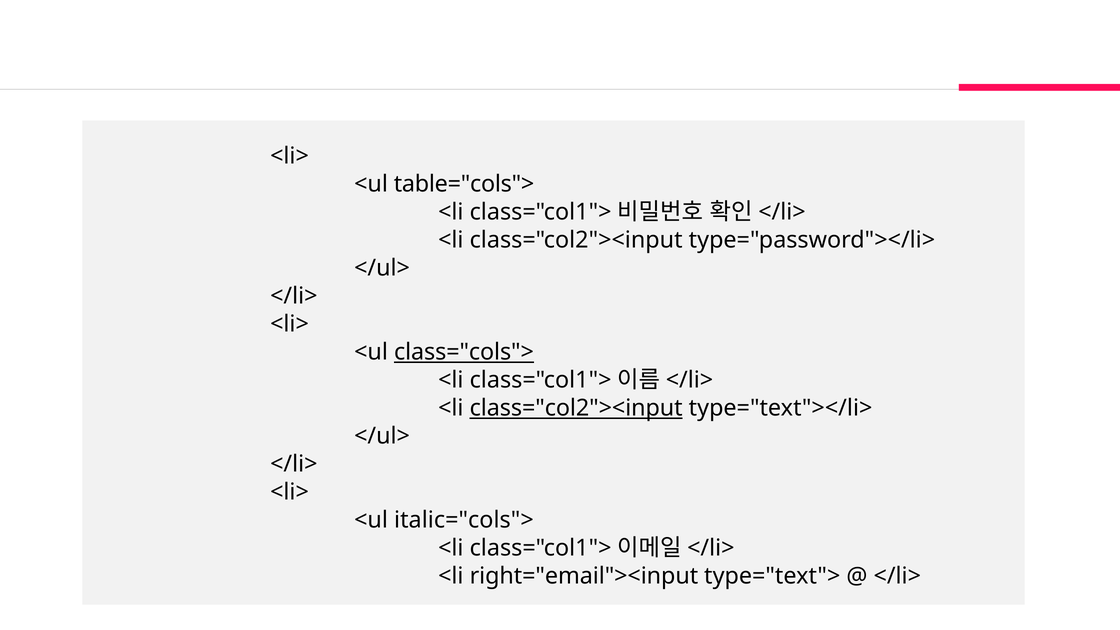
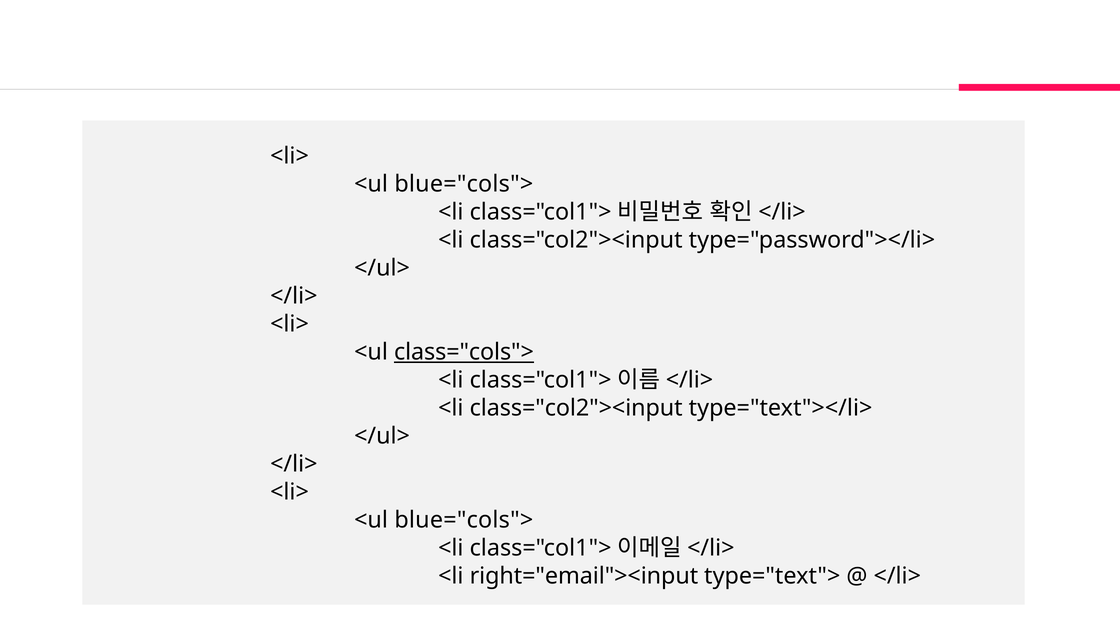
table="cols">: table="cols"> -> blue="cols"> (464, 184)
class="col2"><input underline: present -> none (576, 408)
italic="cols">: italic="cols"> -> blue="cols"> (464, 520)
